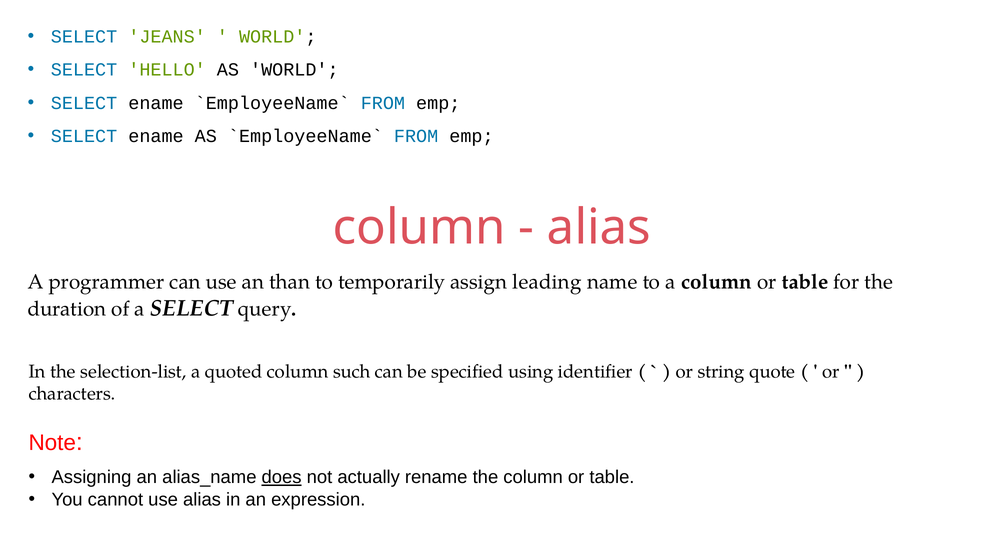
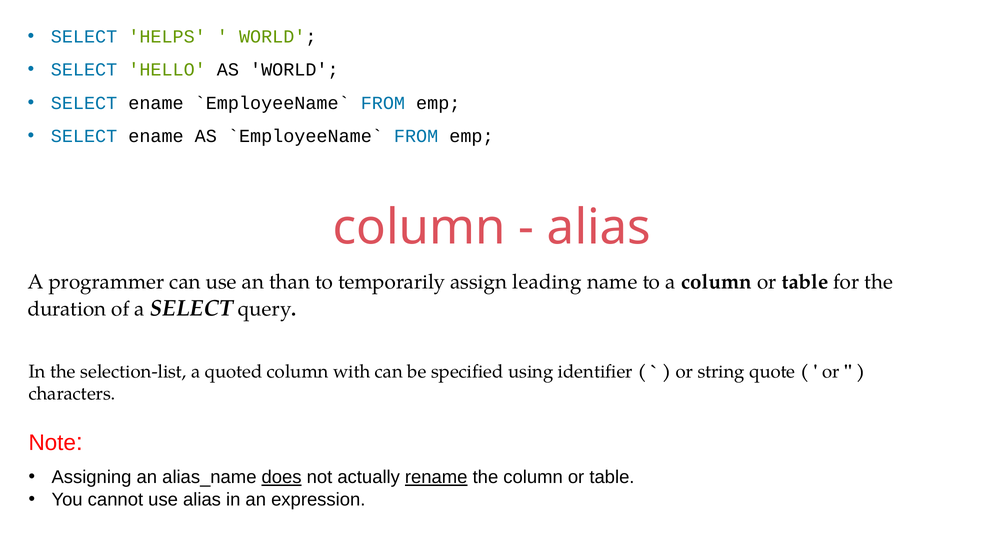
JEANS: JEANS -> HELPS (167, 36)
such: such -> with (352, 371)
rename underline: none -> present (436, 477)
